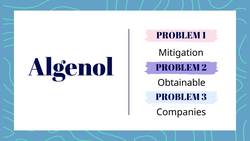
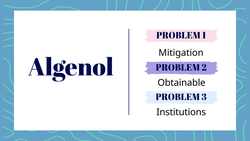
Companies: Companies -> Institutions (181, 112)
